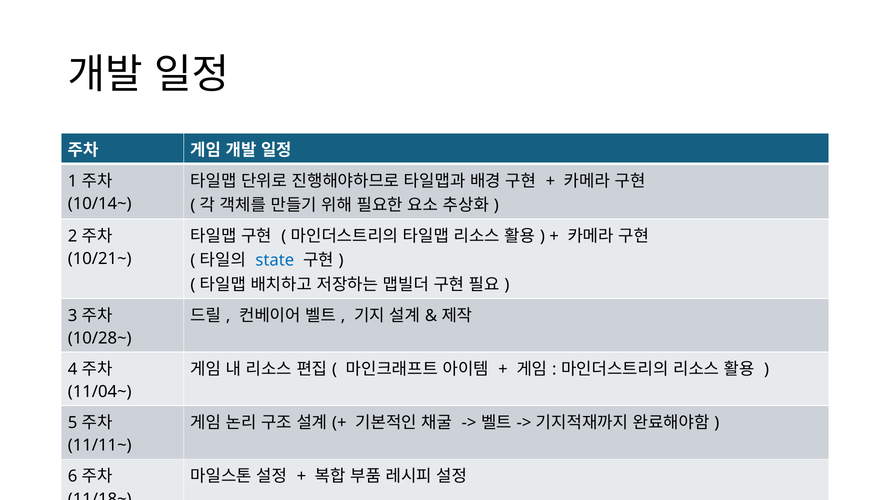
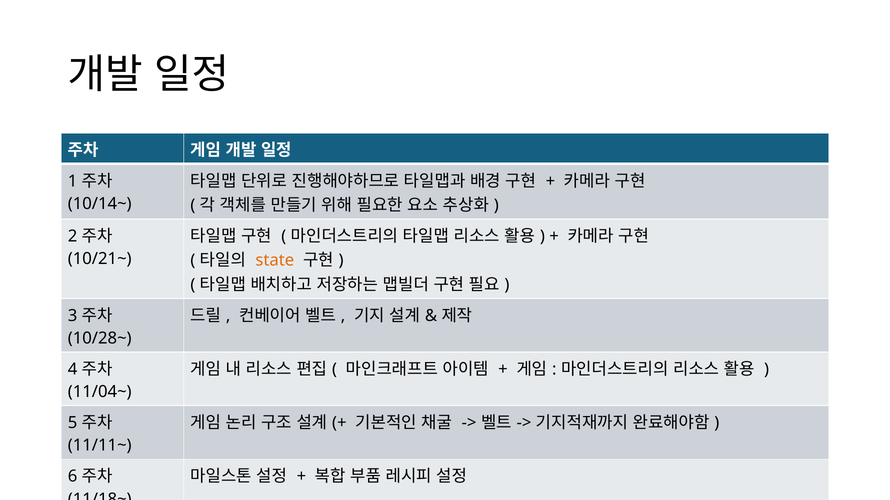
state colour: blue -> orange (275, 261)
